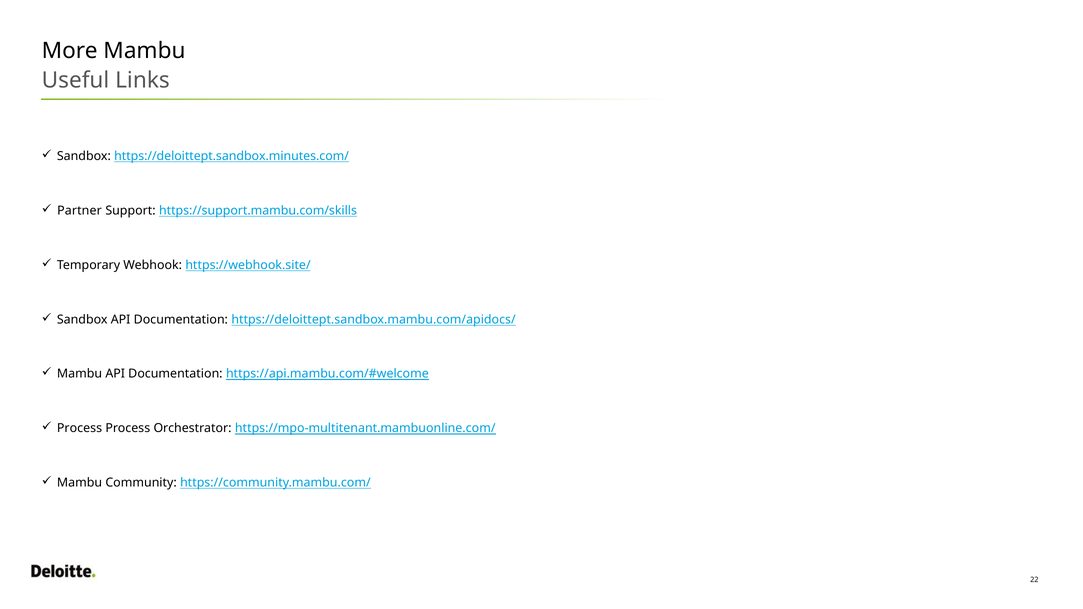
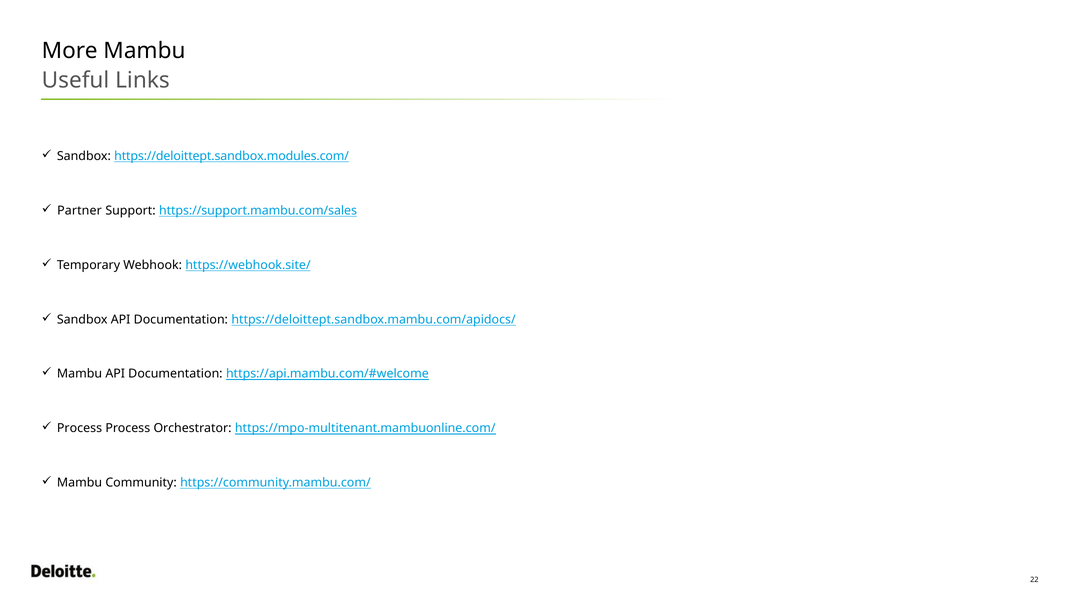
https://deloittept.sandbox.minutes.com/: https://deloittept.sandbox.minutes.com/ -> https://deloittept.sandbox.modules.com/ (232, 156)
https://support.mambu.com/skills: https://support.mambu.com/skills -> https://support.mambu.com/sales (258, 211)
